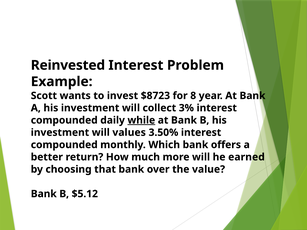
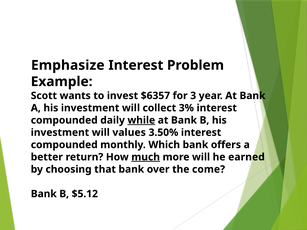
Reinvested: Reinvested -> Emphasize (68, 65)
$8723: $8723 -> $6357 (155, 96)
8: 8 -> 3 (193, 96)
much underline: none -> present (146, 157)
value: value -> come (209, 169)
